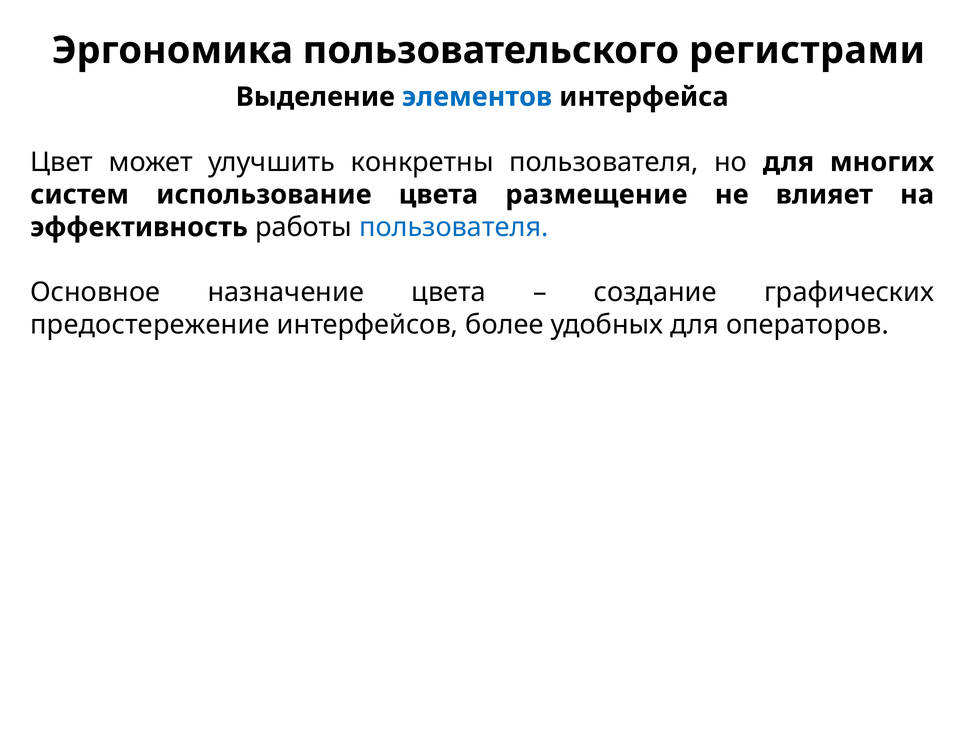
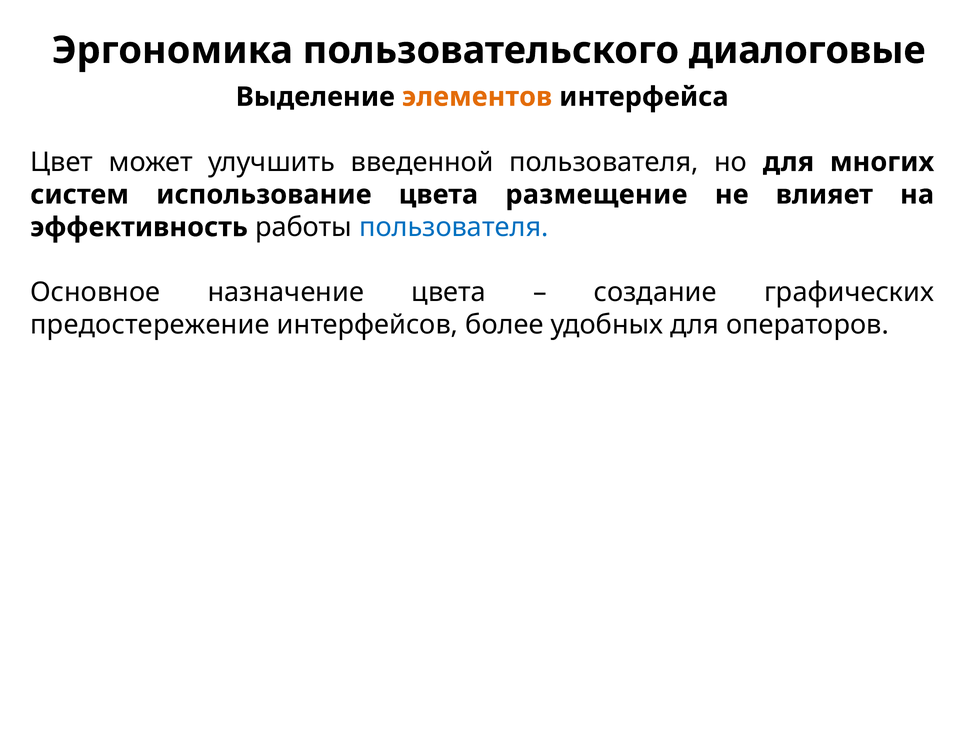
регистрами: регистрами -> диалоговые (807, 50)
элементов colour: blue -> orange (477, 97)
конкретны: конкретны -> введенной (422, 162)
